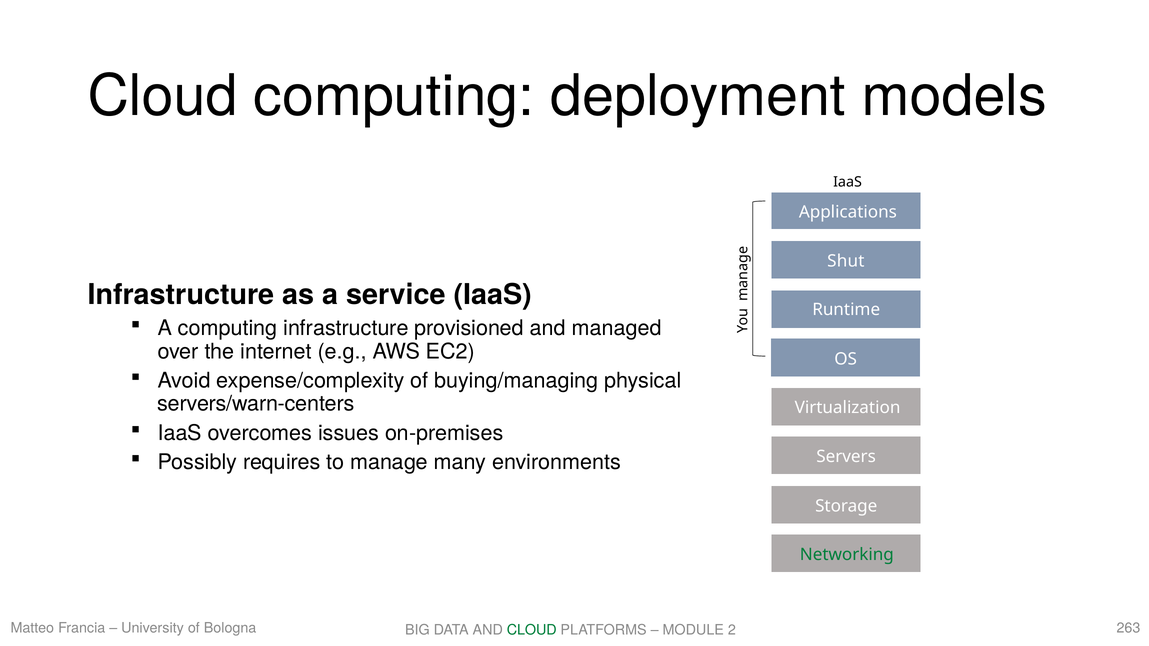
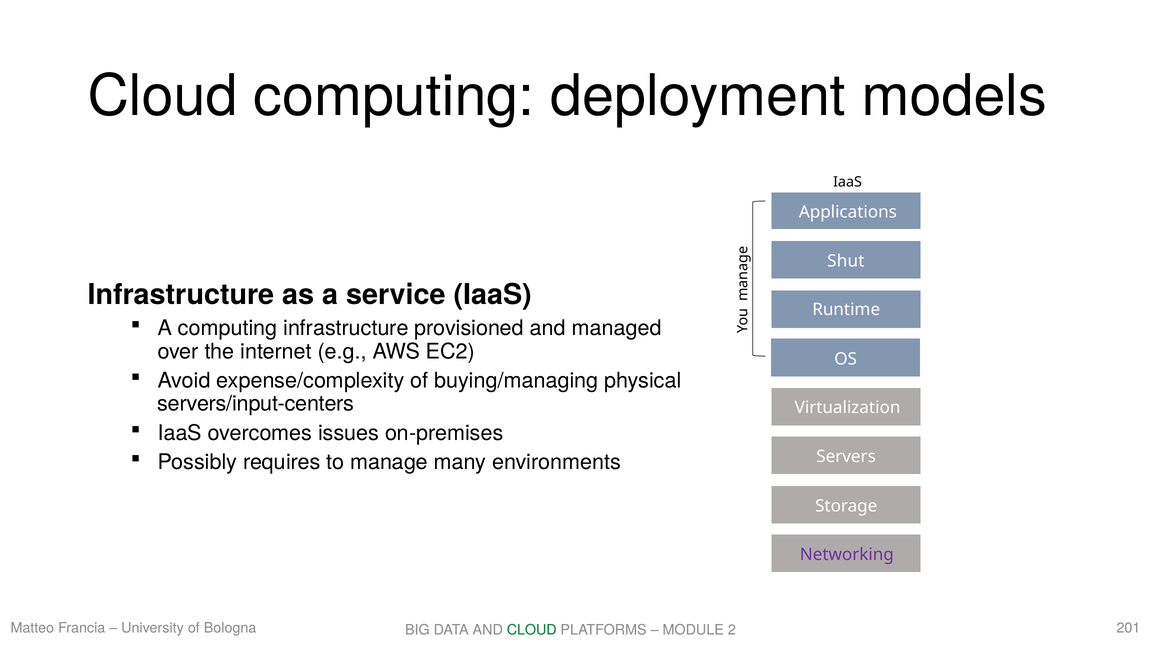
servers/warn-centers: servers/warn-centers -> servers/input-centers (256, 404)
Networking colour: green -> purple (847, 555)
263: 263 -> 201 (1128, 628)
